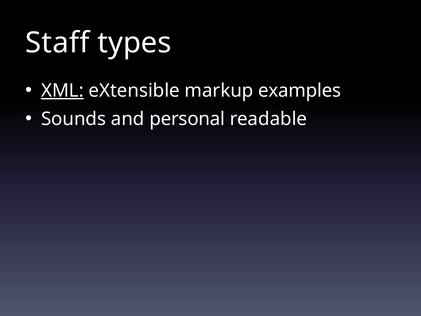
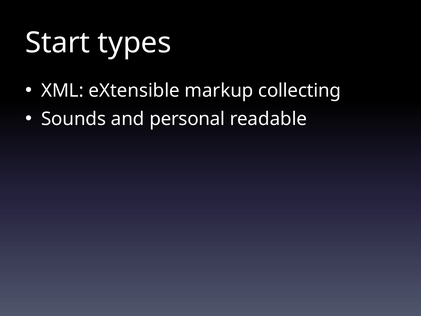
Staff: Staff -> Start (58, 43)
XML underline: present -> none (62, 91)
examples: examples -> collecting (300, 91)
